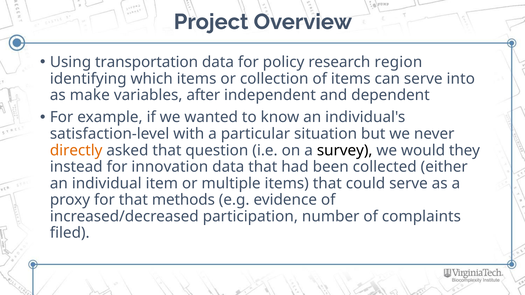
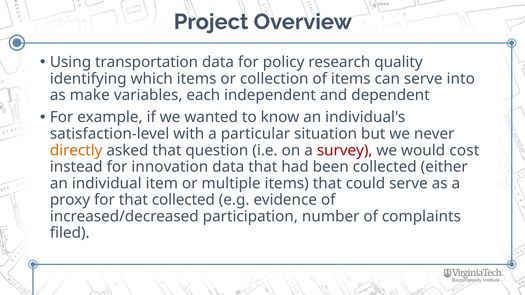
region: region -> quality (398, 62)
after: after -> each (203, 95)
survey colour: black -> red (345, 150)
they: they -> cost (464, 150)
that methods: methods -> collected (183, 200)
